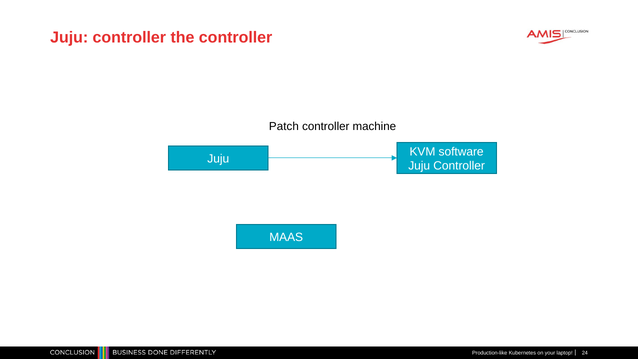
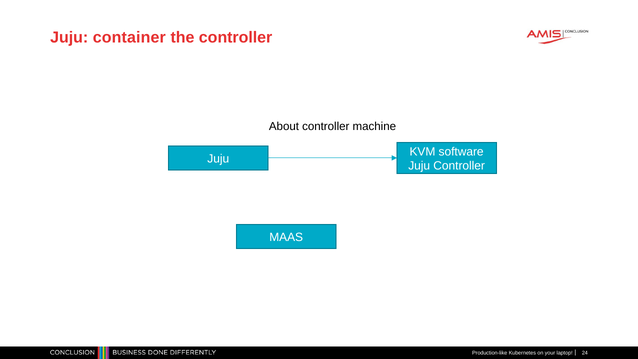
controller: controller -> container (129, 37)
Patch: Patch -> About (284, 126)
